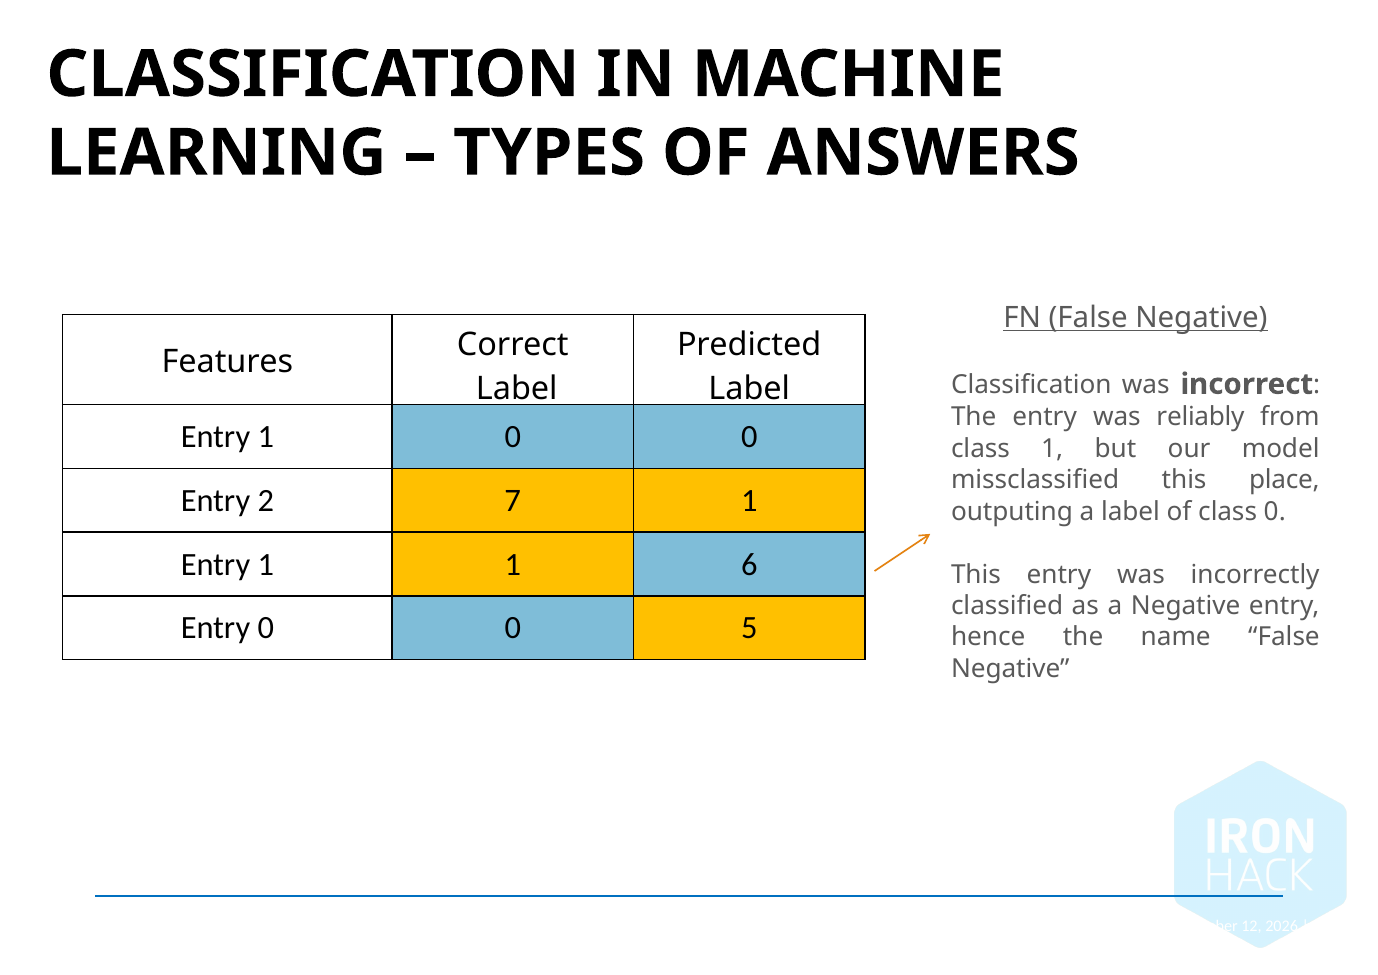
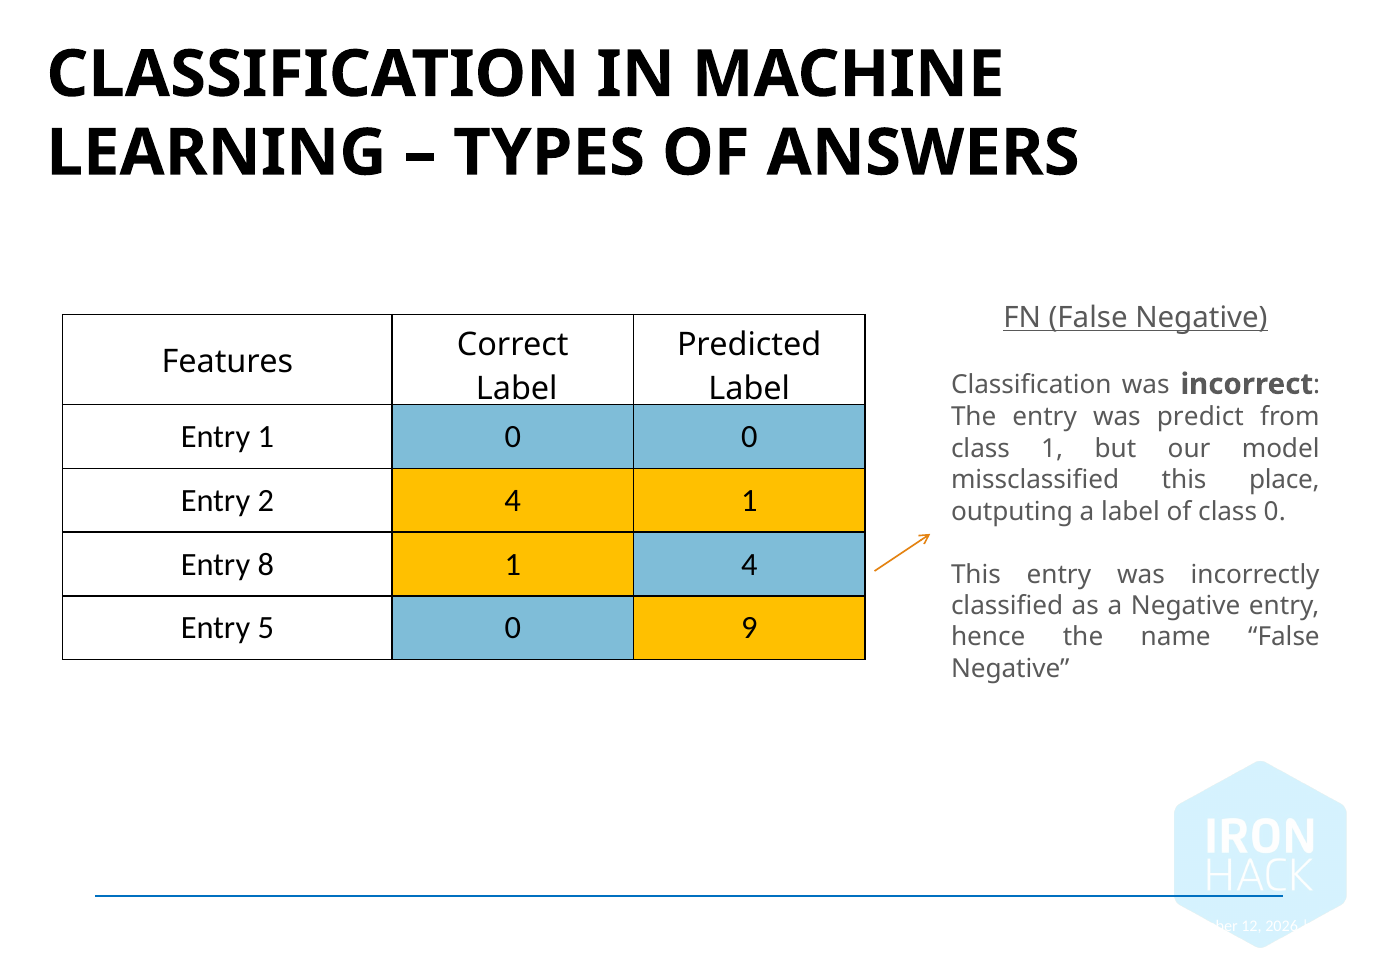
reliably: reliably -> predict (1200, 417)
2 7: 7 -> 4 (513, 500)
1: 1 -> 8 (266, 564)
1 6: 6 -> 4 (749, 564)
Entry 0: 0 -> 5 (266, 628)
5: 5 -> 9 (749, 628)
